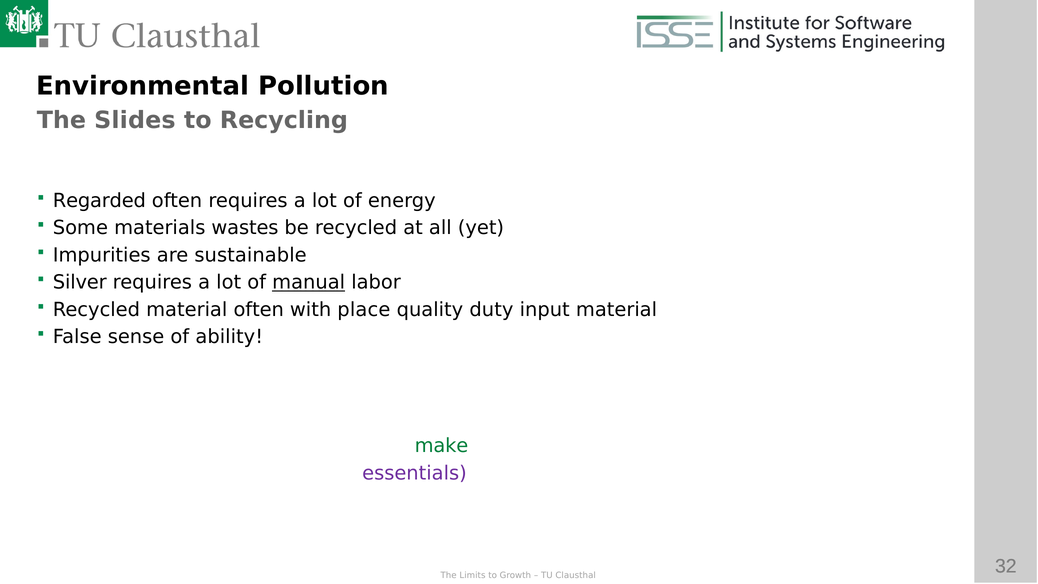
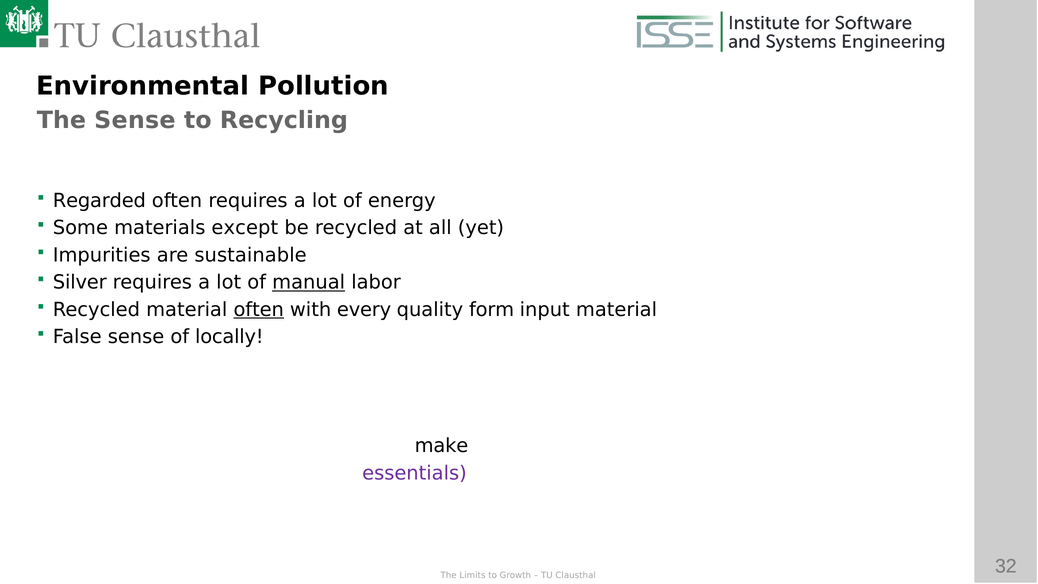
The Slides: Slides -> Sense (135, 120)
wastes: wastes -> except (245, 228)
often underline: none -> present (259, 310)
place: place -> every (364, 310)
duty: duty -> form (492, 310)
ability: ability -> locally (229, 337)
make colour: green -> black (441, 446)
